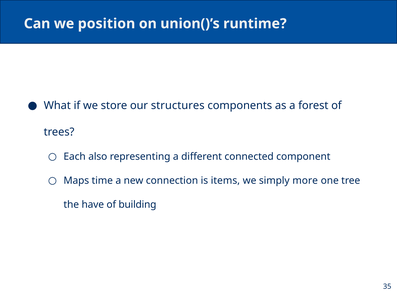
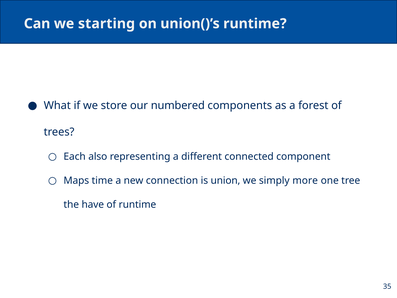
position: position -> starting (106, 24)
structures: structures -> numbered (178, 105)
items: items -> union (225, 180)
of building: building -> runtime (137, 204)
